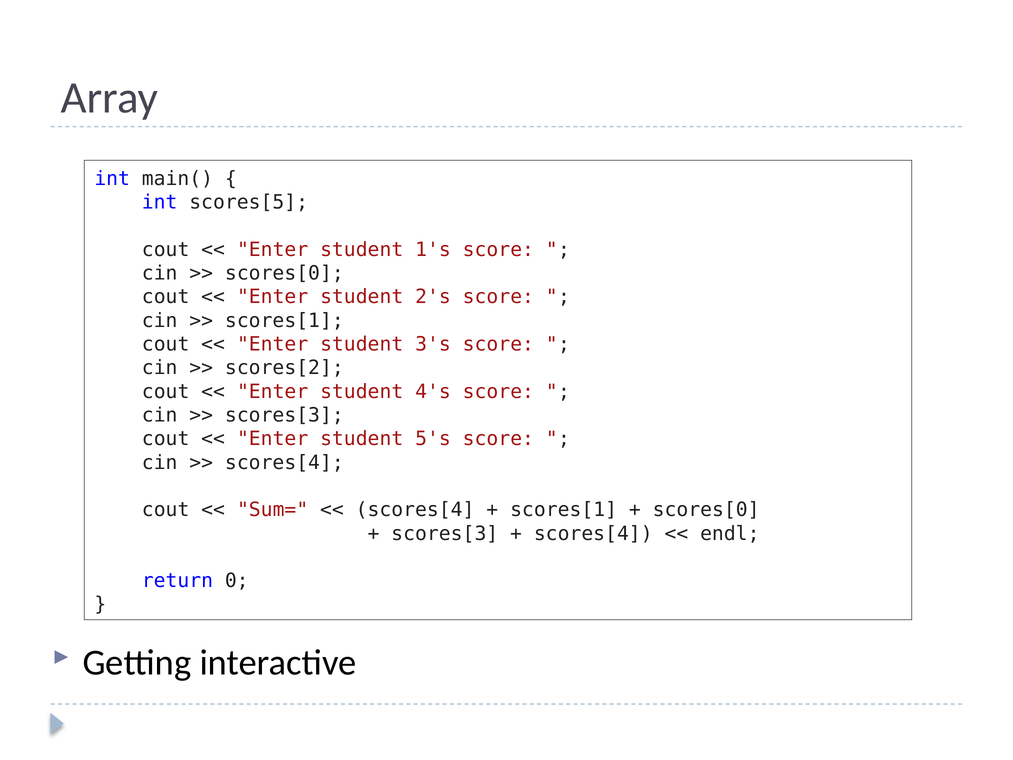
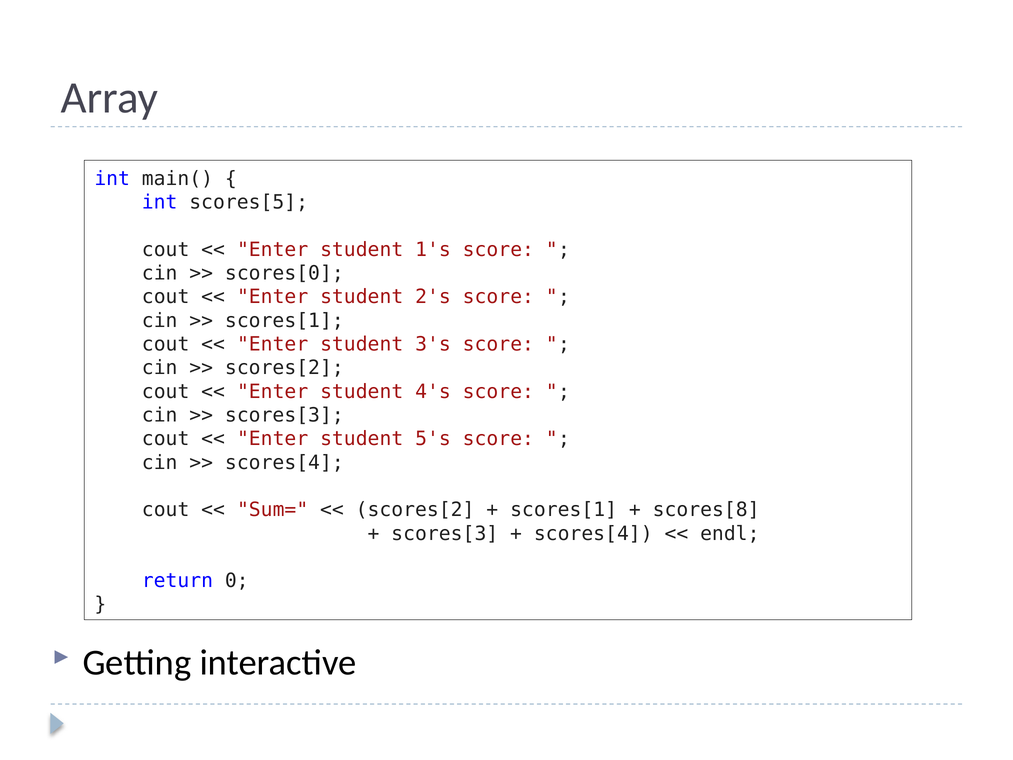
scores[4: scores[4 -> scores[2 (415, 510)
scores[0: scores[0 -> scores[8 (706, 510)
